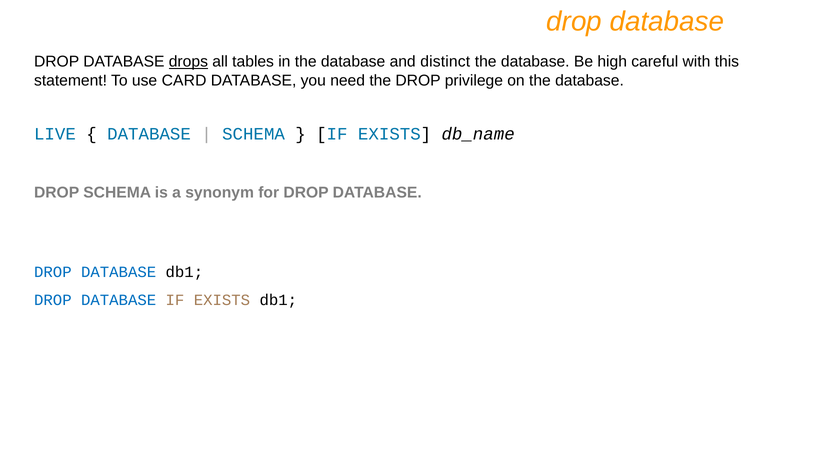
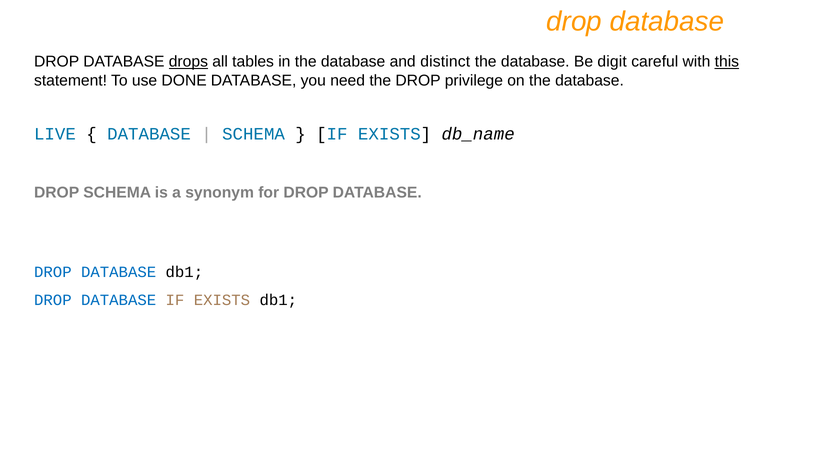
high: high -> digit (612, 62)
this underline: none -> present (727, 62)
CARD: CARD -> DONE (184, 80)
